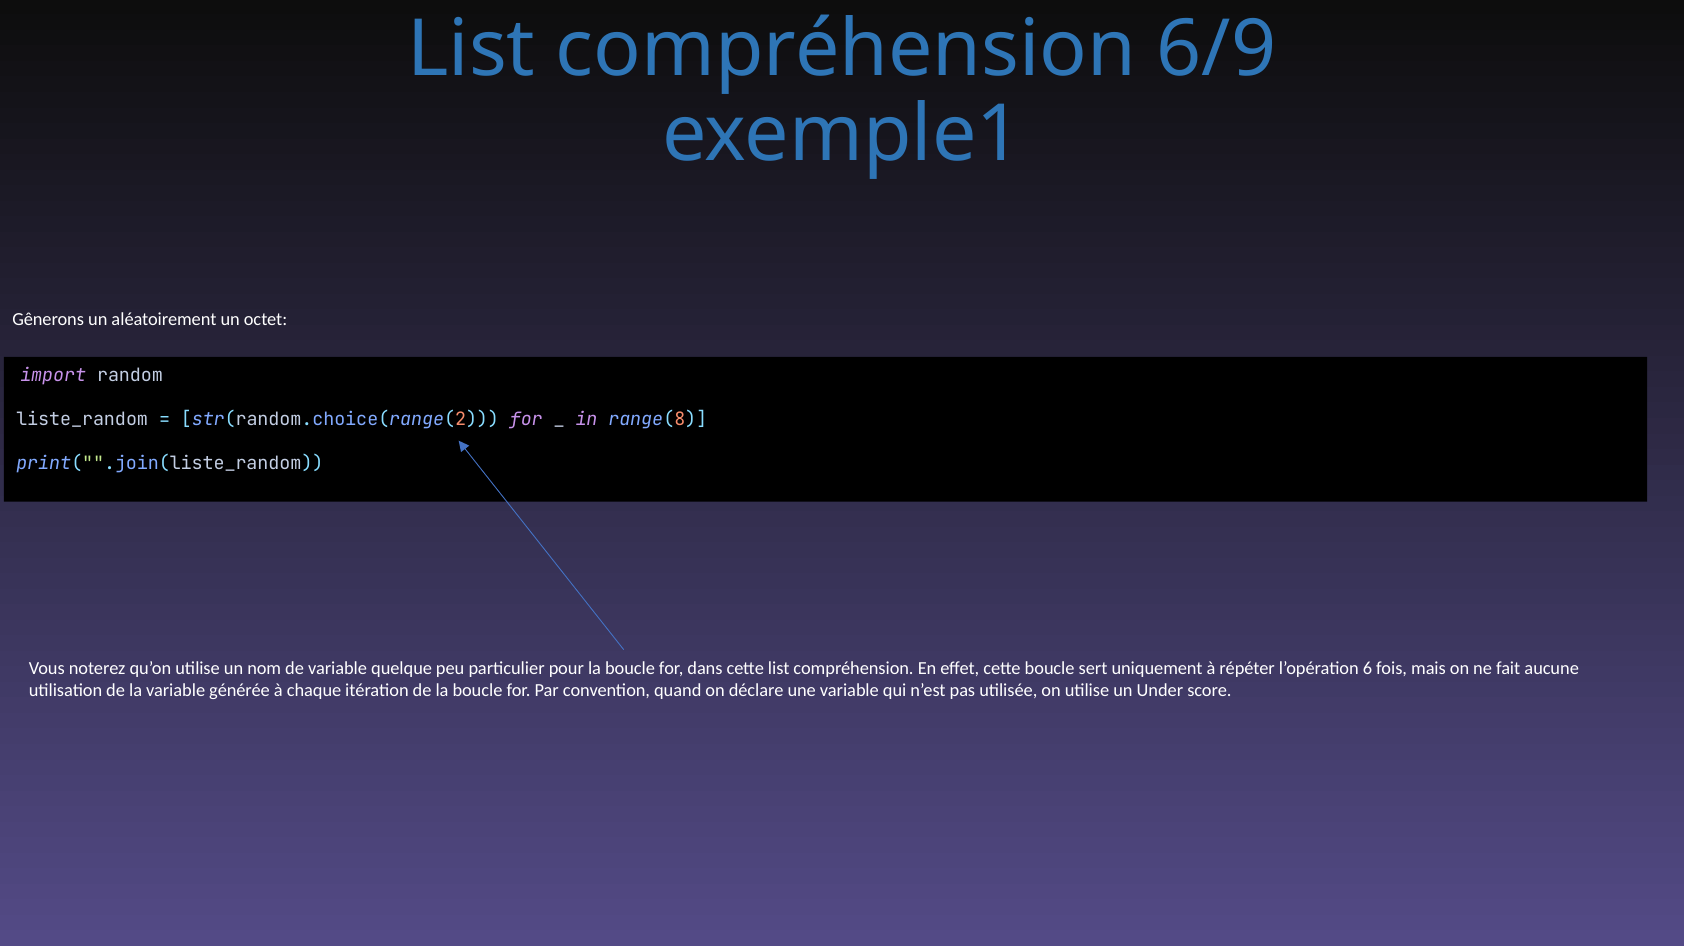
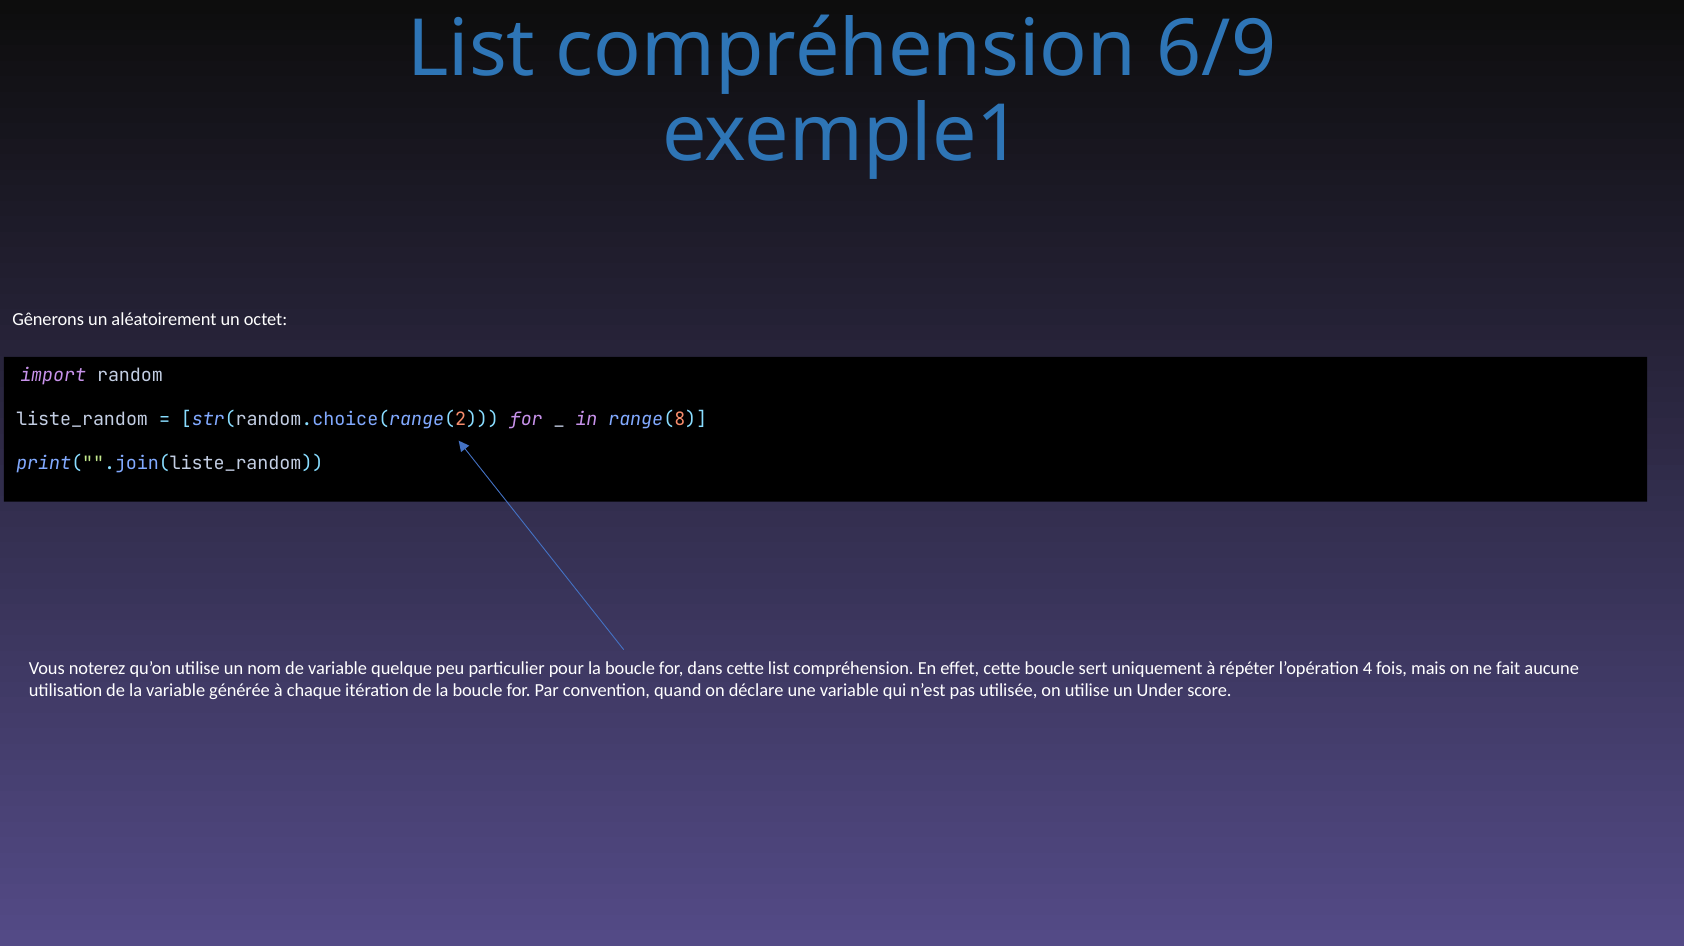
6: 6 -> 4 (1367, 668)
